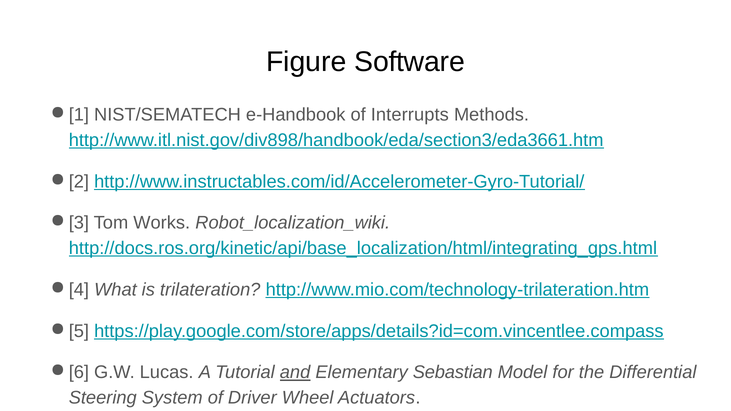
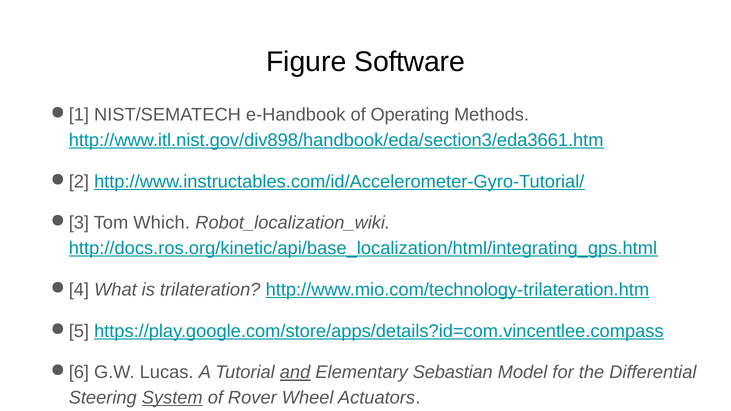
Interrupts: Interrupts -> Operating (410, 115)
Works: Works -> Which (162, 223)
System underline: none -> present (172, 398)
Driver: Driver -> Rover (252, 398)
